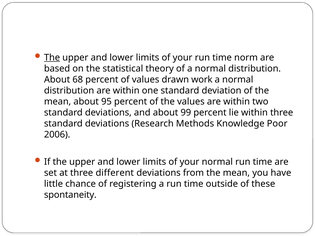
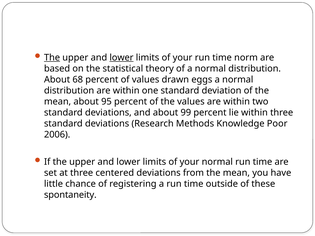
lower underline: none -> present (122, 58)
work: work -> eggs (202, 80)
different: different -> centered (115, 173)
